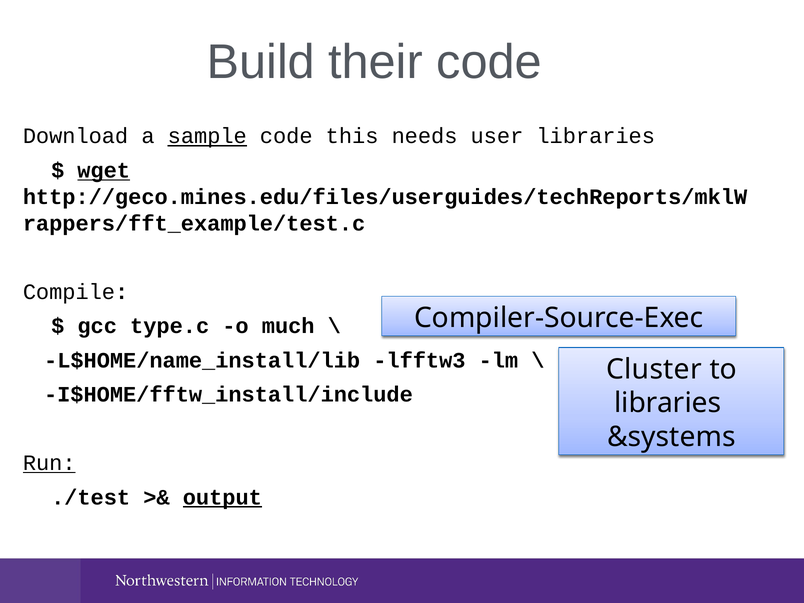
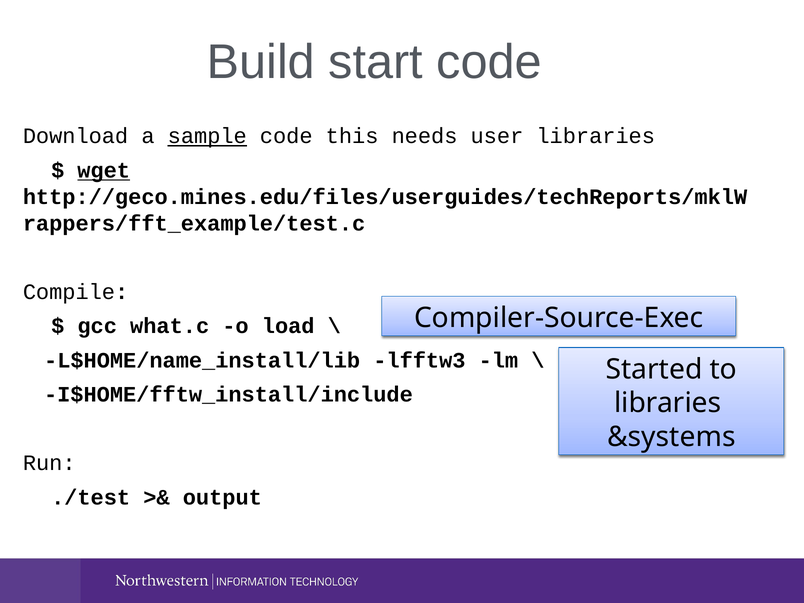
their: their -> start (376, 62)
type.c: type.c -> what.c (170, 326)
much: much -> load (288, 326)
Cluster: Cluster -> Started (654, 369)
Run underline: present -> none (49, 463)
output underline: present -> none (222, 497)
